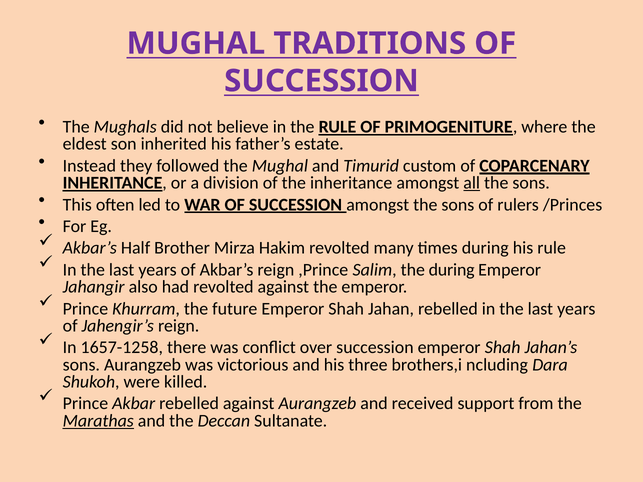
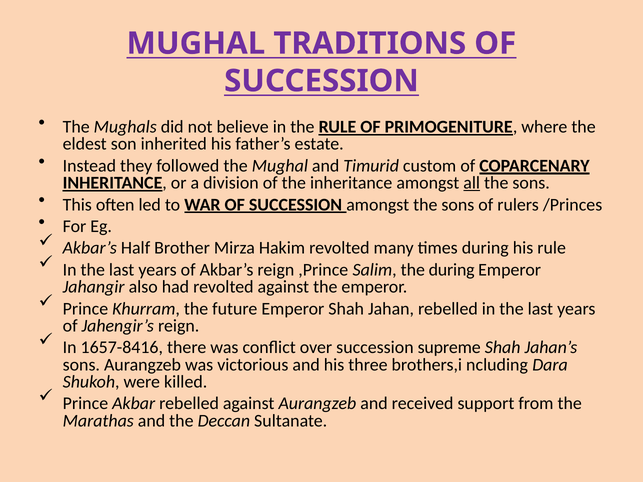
1657-1258: 1657-1258 -> 1657-8416 (122, 348)
succession emperor: emperor -> supreme (449, 348)
Marathas underline: present -> none (98, 421)
